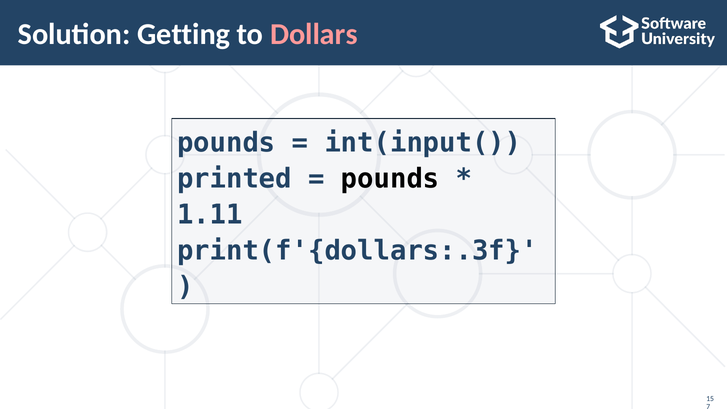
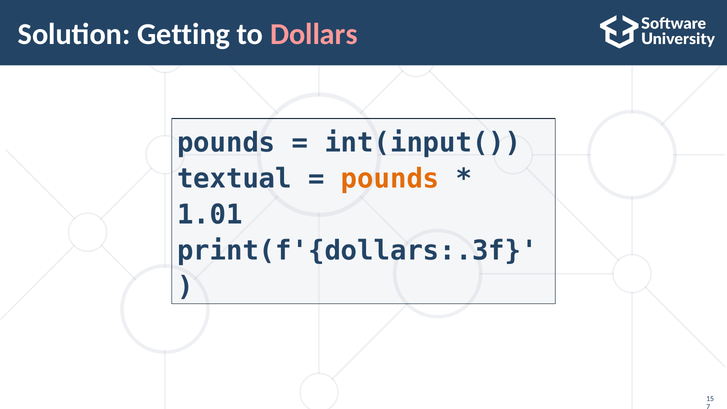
printed: printed -> textual (234, 179)
pounds colour: black -> orange (390, 179)
1.11: 1.11 -> 1.01 (210, 215)
